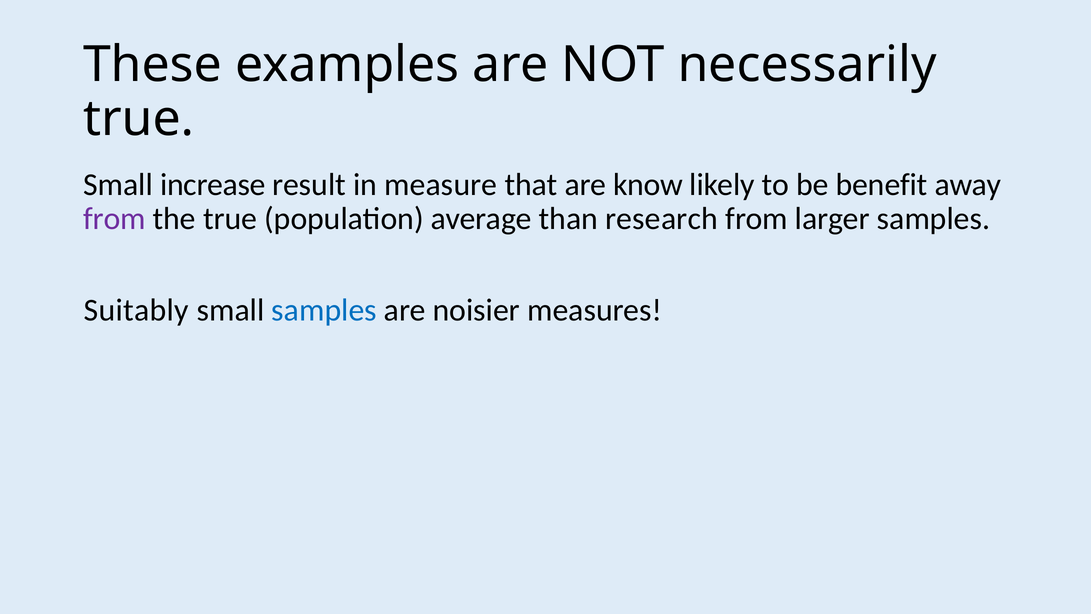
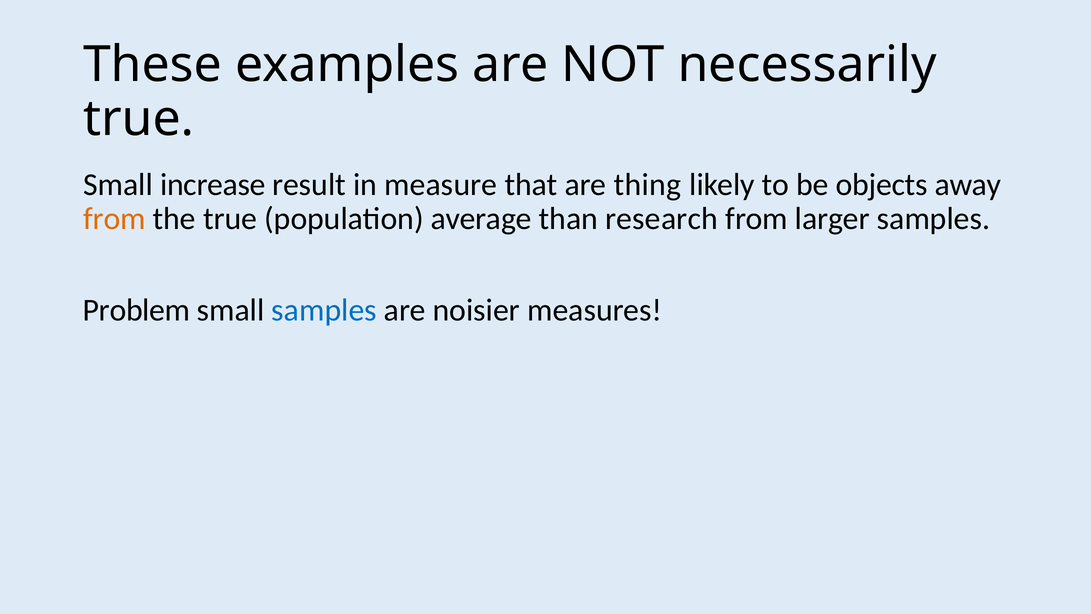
know: know -> thing (648, 184)
benefit: benefit -> objects (882, 184)
from colour: purple -> orange (114, 219)
Suitably: Suitably -> Problem (137, 310)
